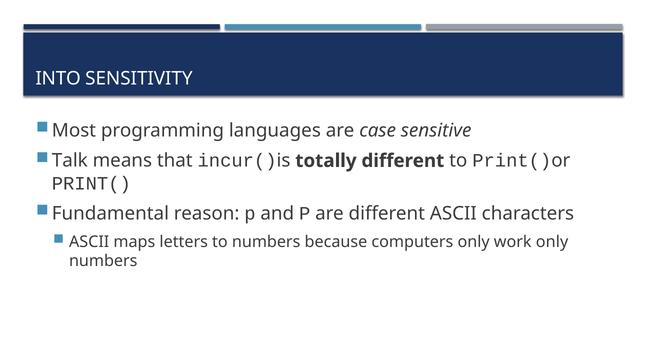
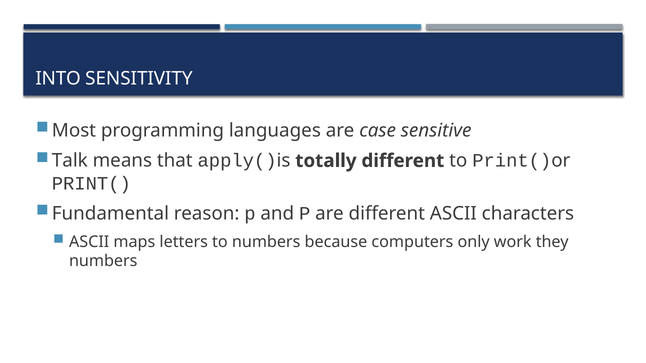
incur(: incur( -> apply( (237, 161)
work only: only -> they (552, 242)
